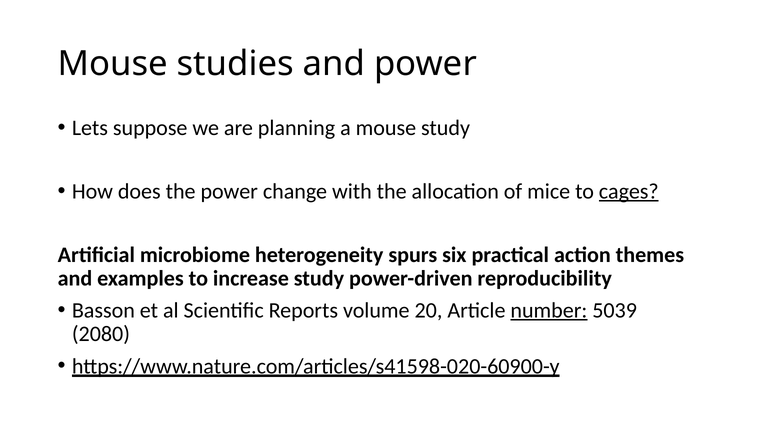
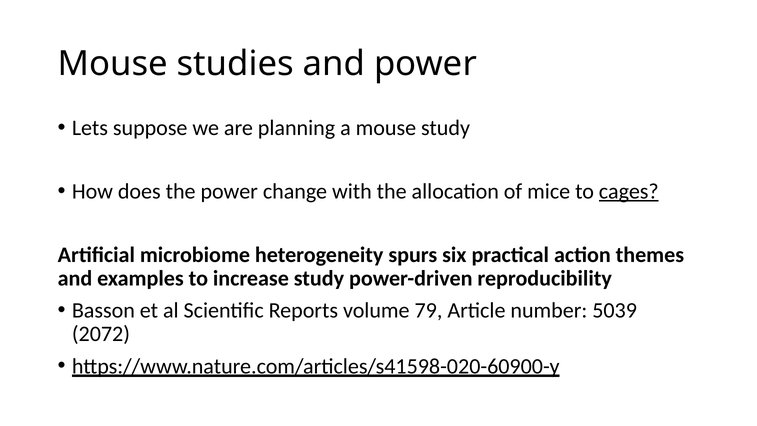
20: 20 -> 79 (428, 310)
number underline: present -> none (549, 310)
2080: 2080 -> 2072 (101, 334)
